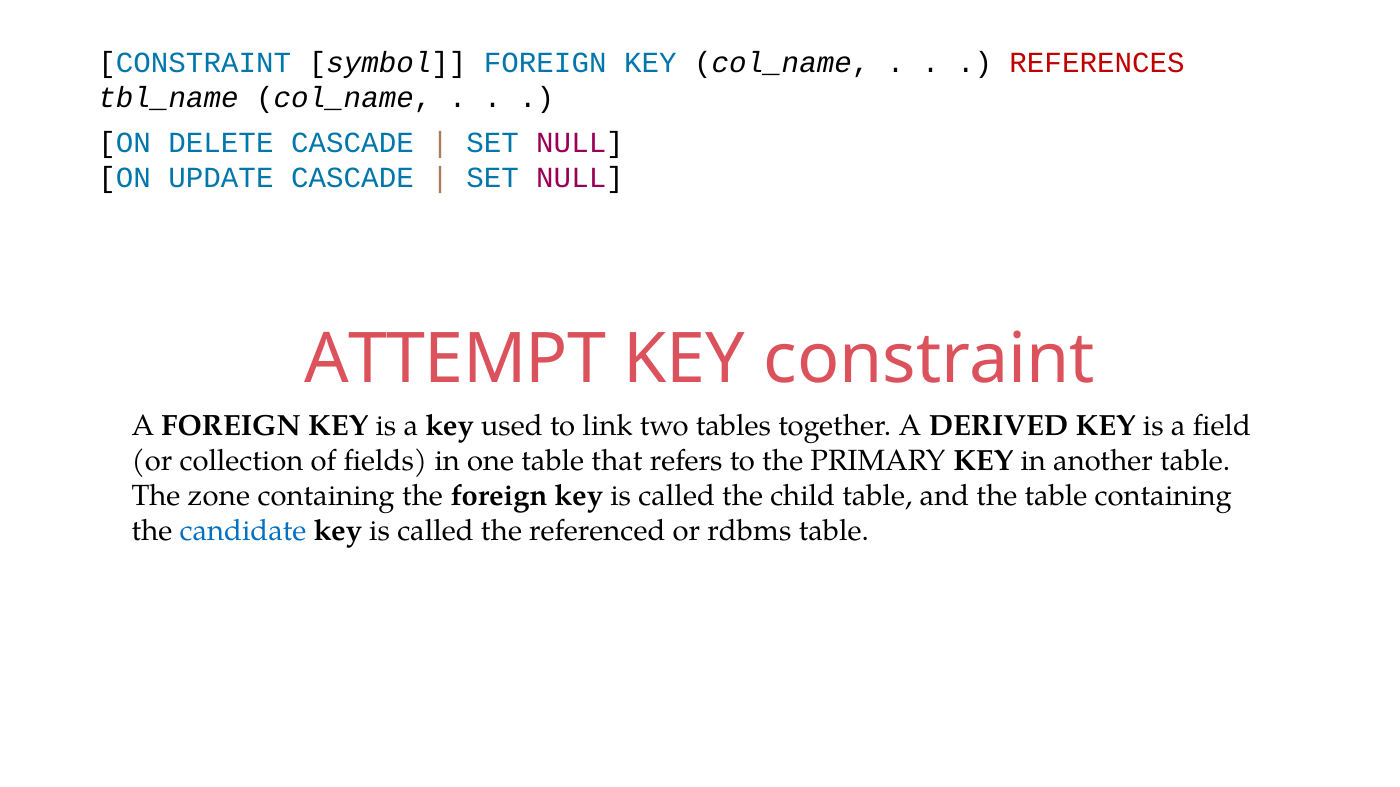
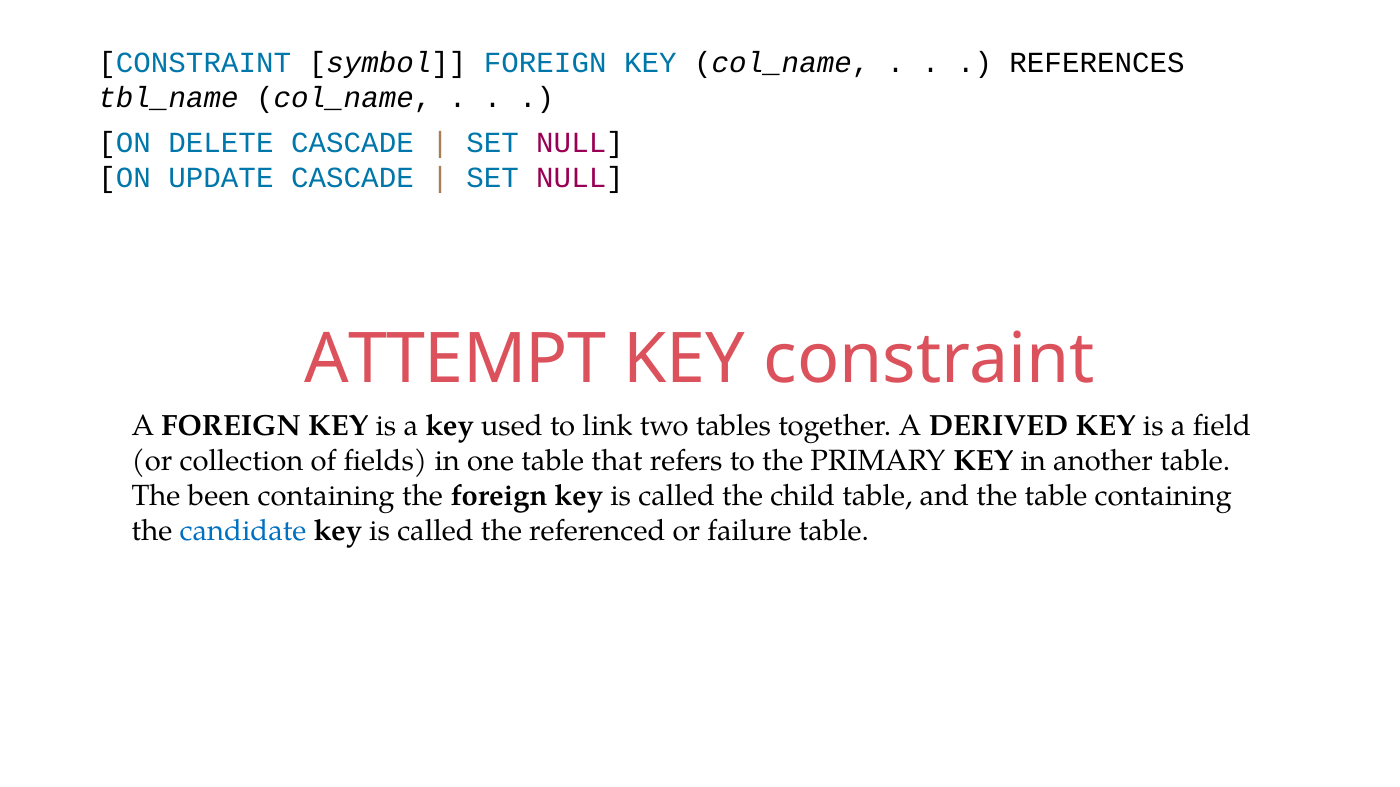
REFERENCES colour: red -> black (1097, 63)
zone: zone -> been (219, 496)
rdbms: rdbms -> failure (749, 531)
